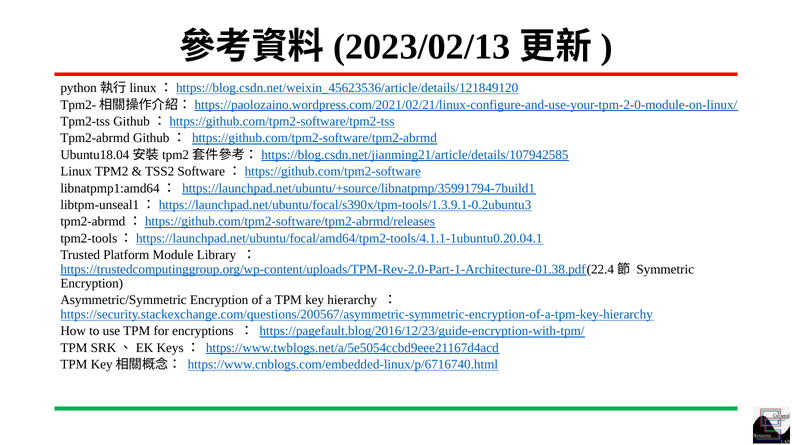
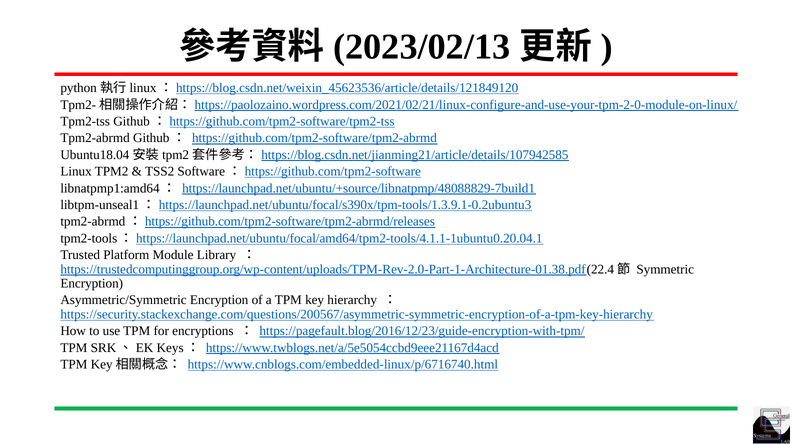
https://launchpad.net/ubuntu/+source/libnatpmp/35991794-7build1: https://launchpad.net/ubuntu/+source/libnatpmp/35991794-7build1 -> https://launchpad.net/ubuntu/+source/libnatpmp/48088829-7build1 (359, 188)
